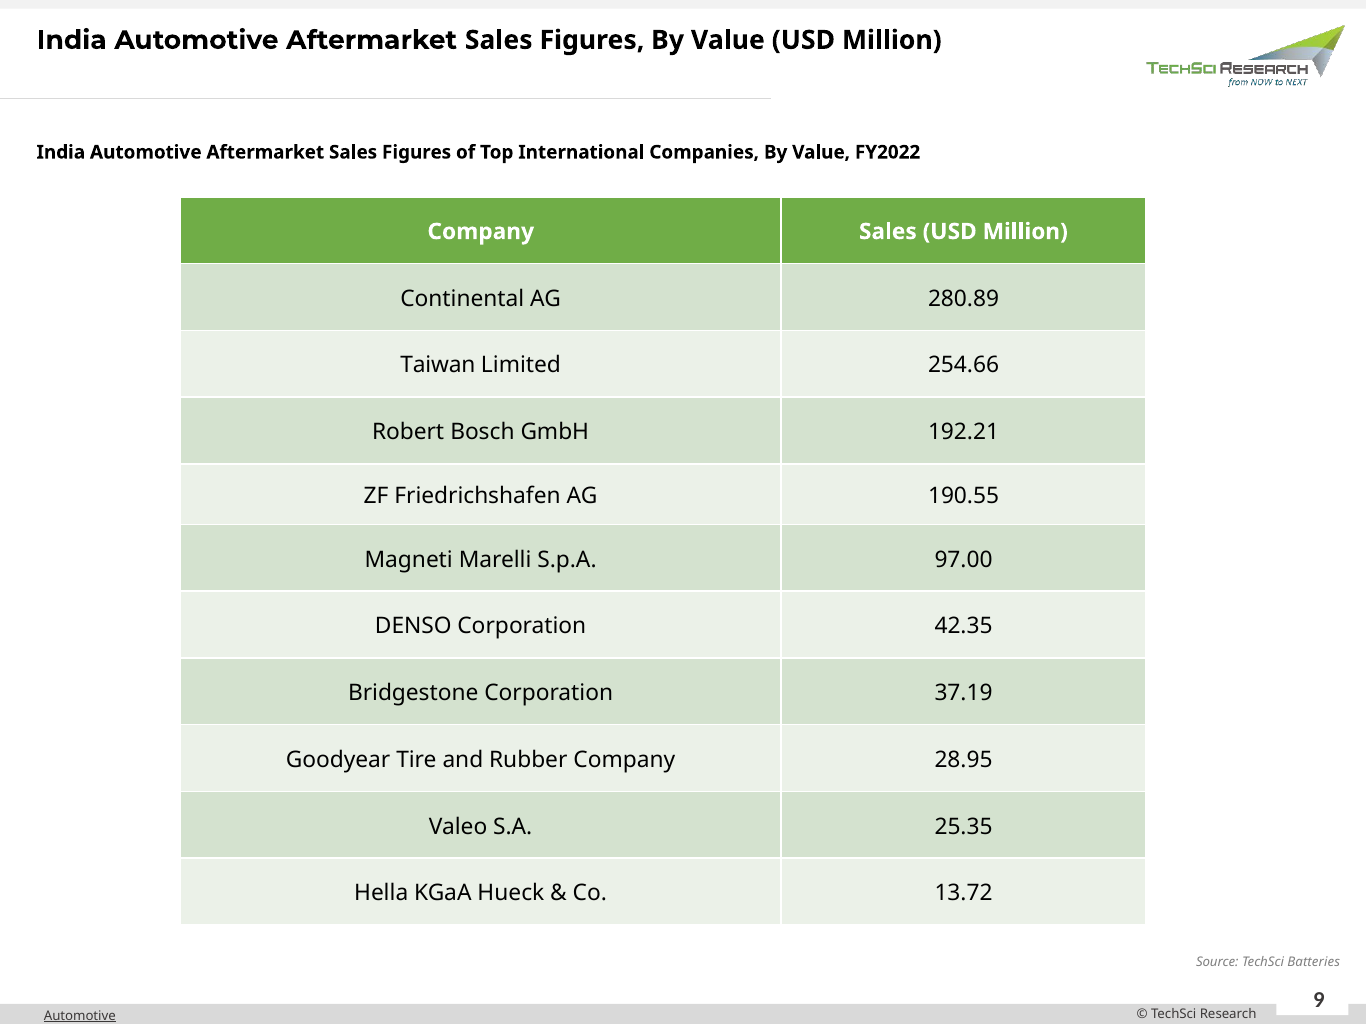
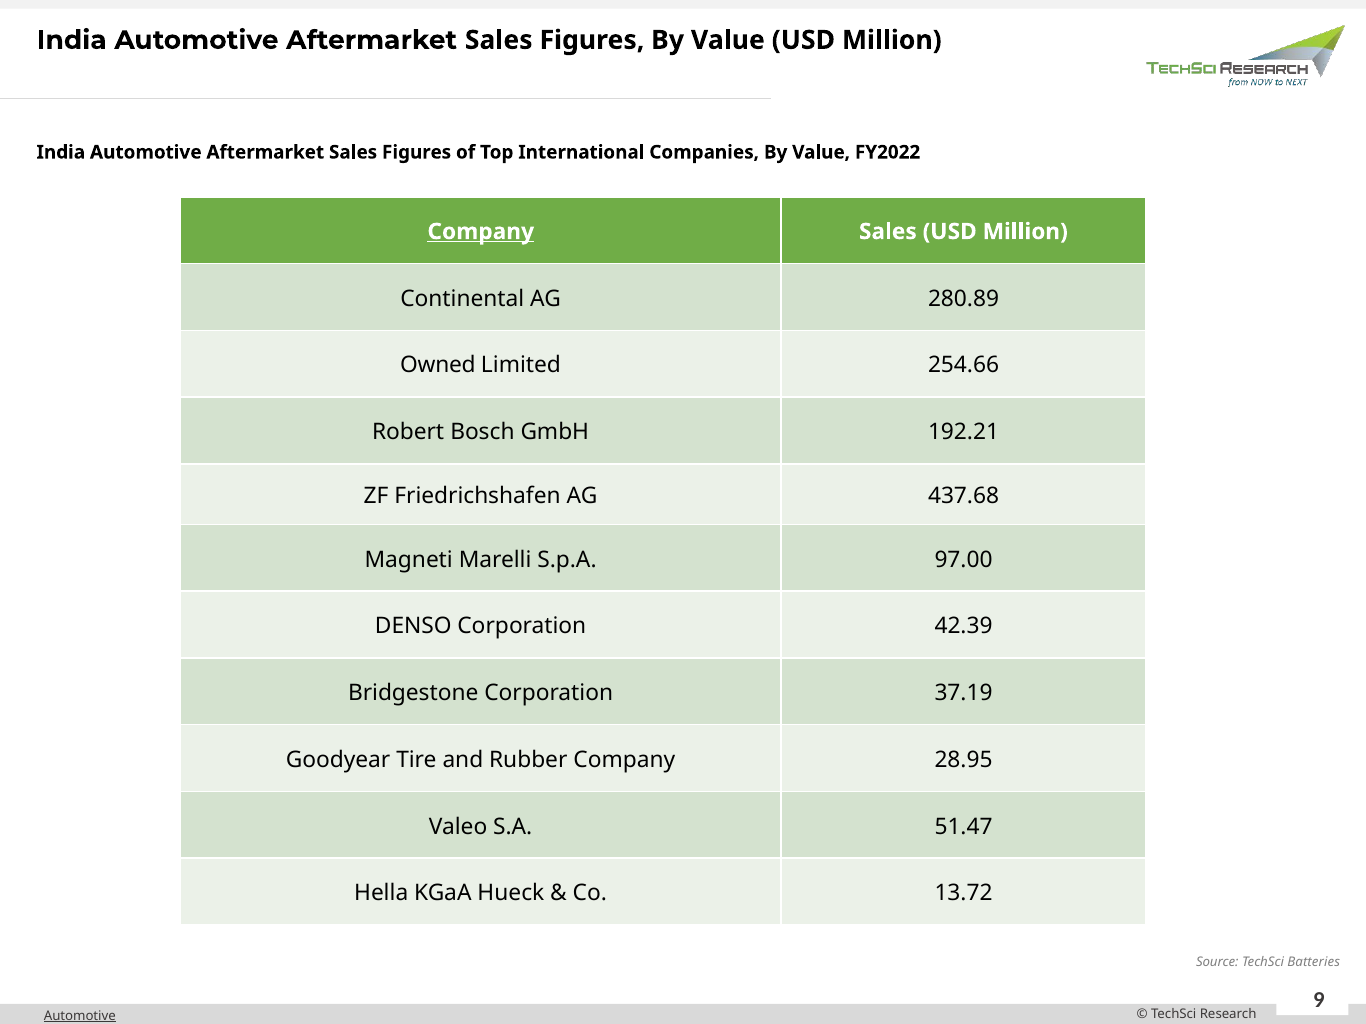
Company underline: none -> present (481, 232)
Taiwan: Taiwan -> Owned (438, 366)
190.55: 190.55 -> 437.68 (964, 496)
42.35: 42.35 -> 42.39 (964, 627)
25.35: 25.35 -> 51.47 (964, 827)
